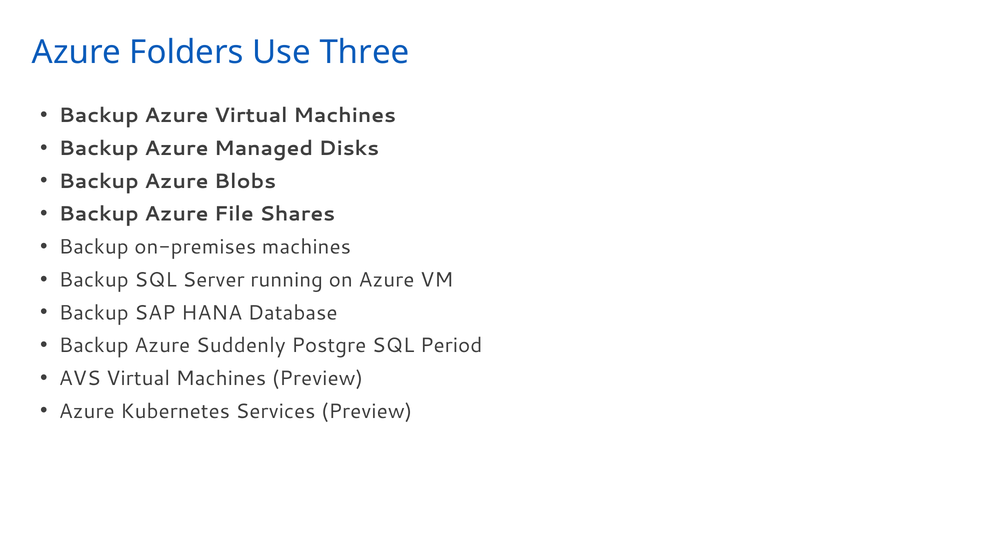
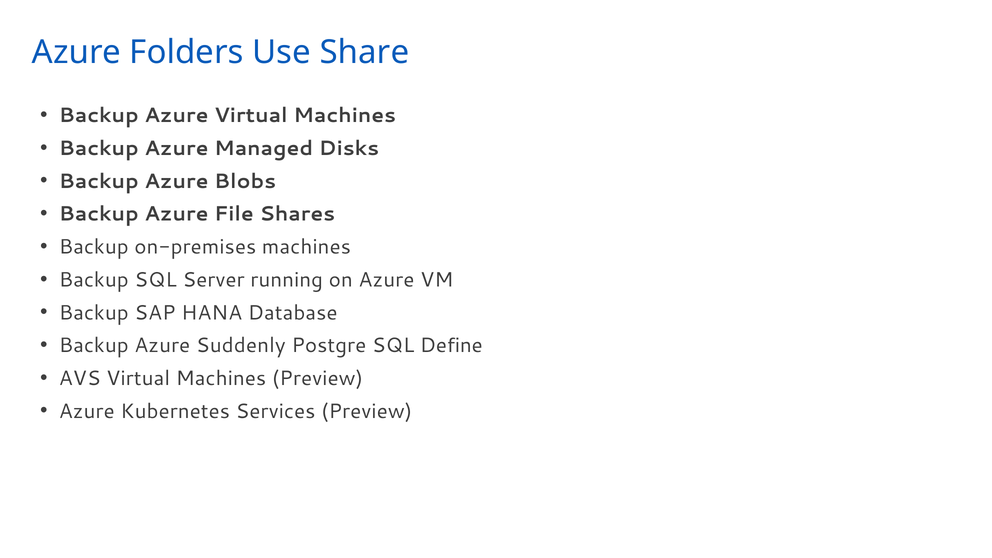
Three: Three -> Share (364, 52)
Period: Period -> Define (451, 346)
